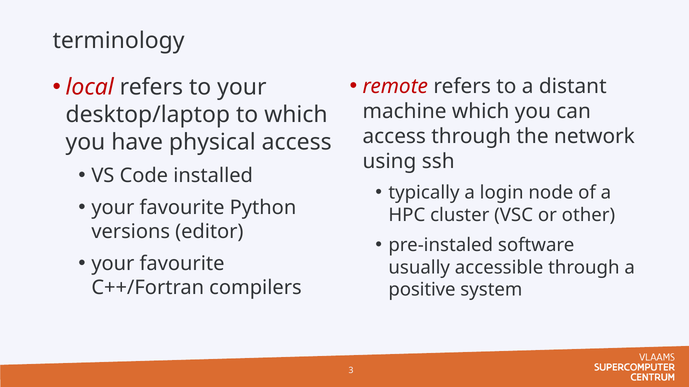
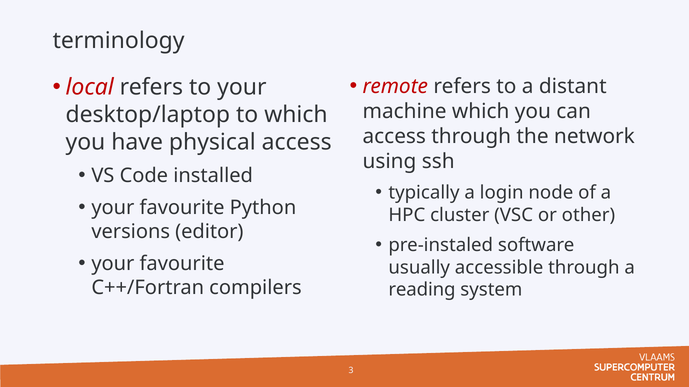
positive: positive -> reading (422, 290)
